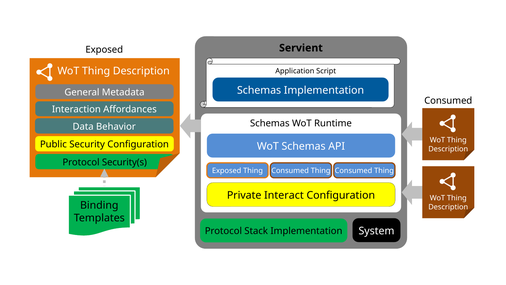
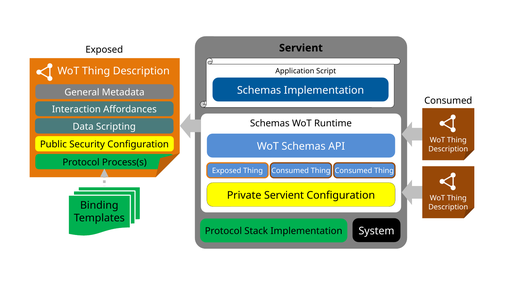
Behavior: Behavior -> Scripting (116, 126)
Security(s: Security(s -> Process(s (124, 162)
Private Interact: Interact -> Servient (284, 195)
